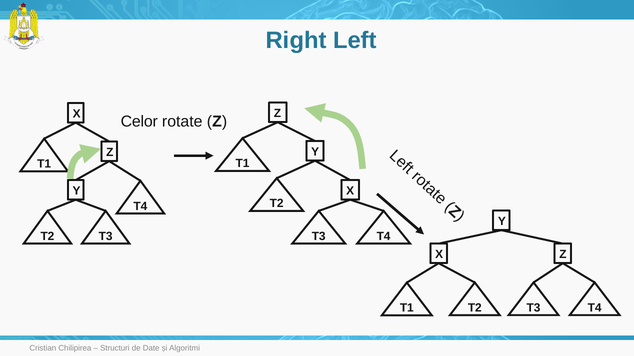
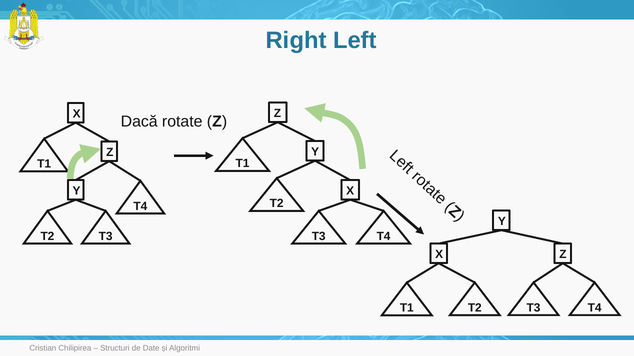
Celor: Celor -> Dacă (139, 122)
